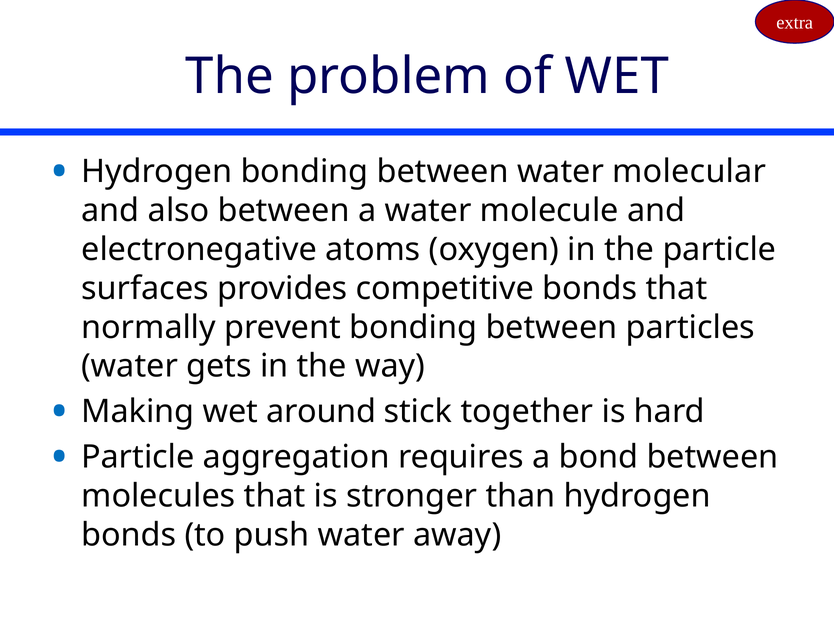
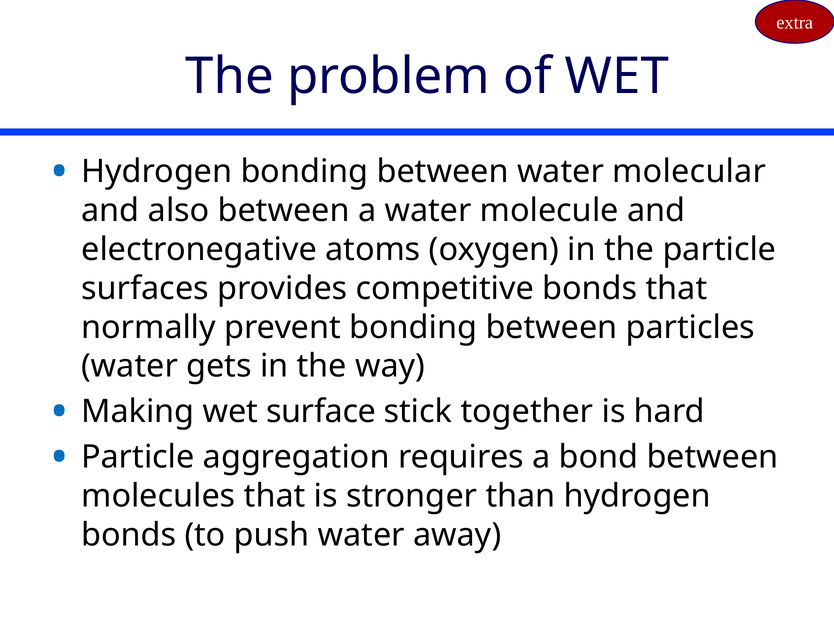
around: around -> surface (321, 412)
